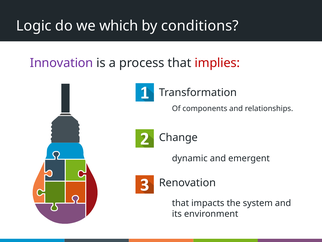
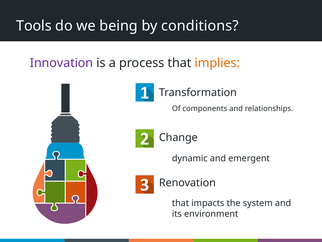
Logic: Logic -> Tools (34, 26)
which: which -> being (119, 26)
implies colour: red -> orange (217, 63)
